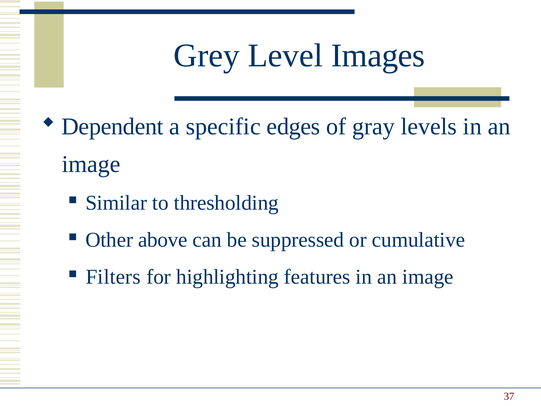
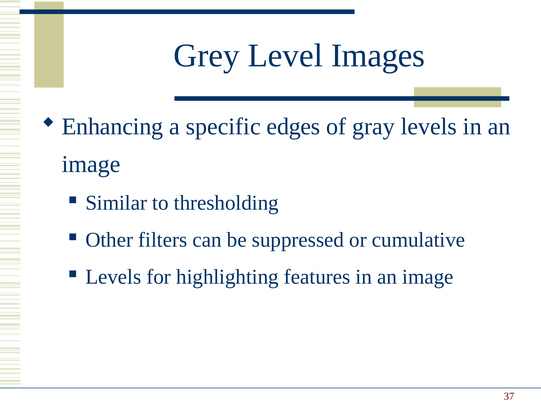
Dependent: Dependent -> Enhancing (113, 127)
above: above -> filters (163, 240)
Filters: Filters -> Levels (113, 277)
